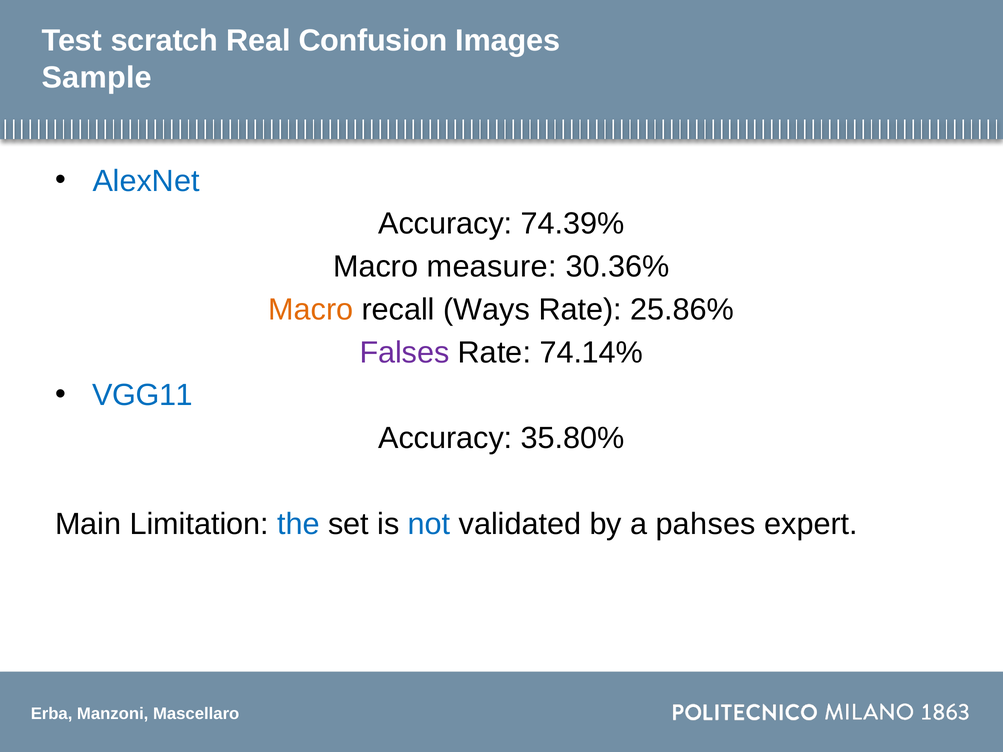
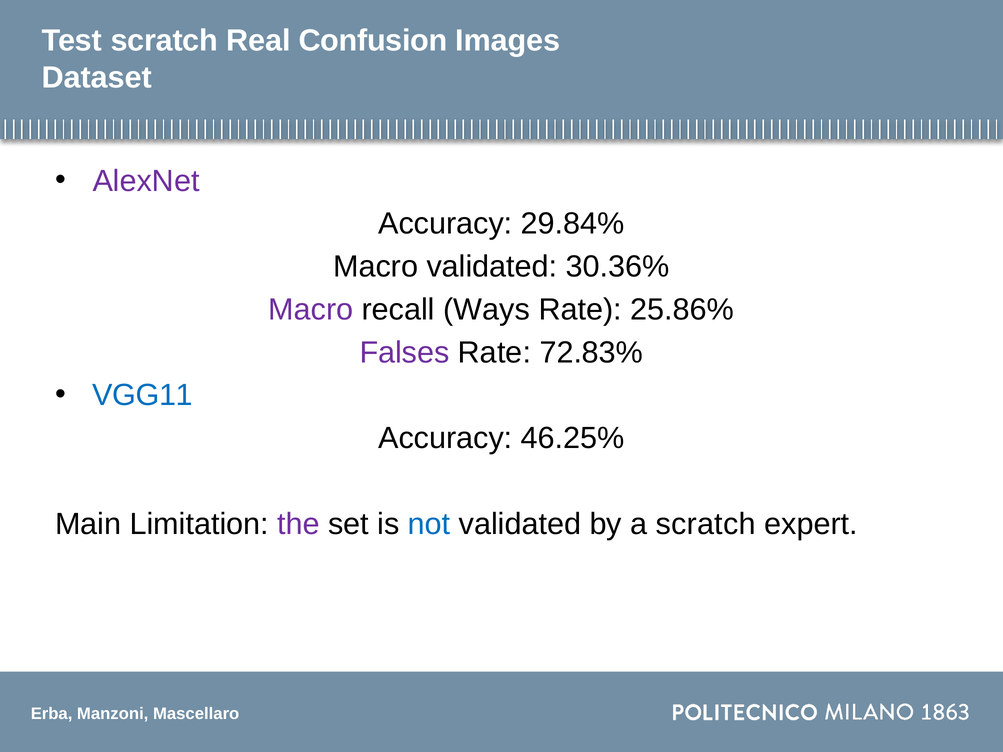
Sample: Sample -> Dataset (97, 78)
AlexNet colour: blue -> purple (146, 181)
74.39%: 74.39% -> 29.84% (573, 224)
Macro measure: measure -> validated (492, 267)
Macro colour: orange -> purple (311, 310)
74.14%: 74.14% -> 72.83% (591, 353)
35.80%: 35.80% -> 46.25% (573, 438)
the colour: blue -> purple (299, 524)
a pahses: pahses -> scratch (706, 524)
